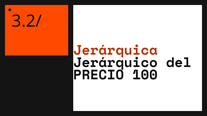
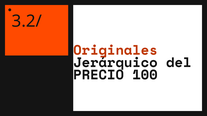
Jerárquica: Jerárquica -> Originales (116, 50)
